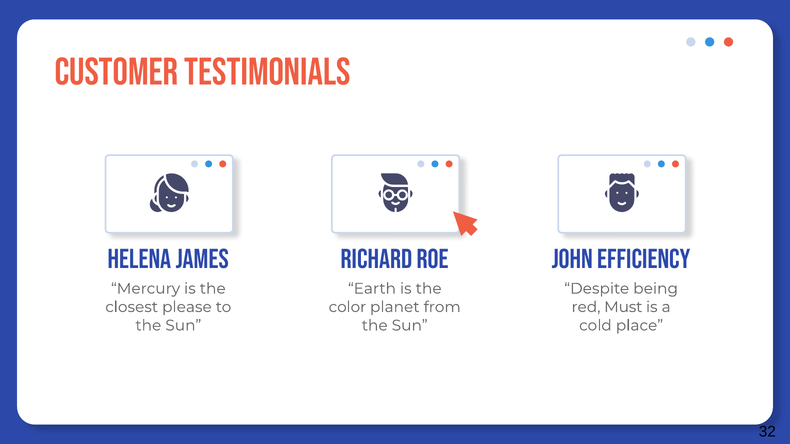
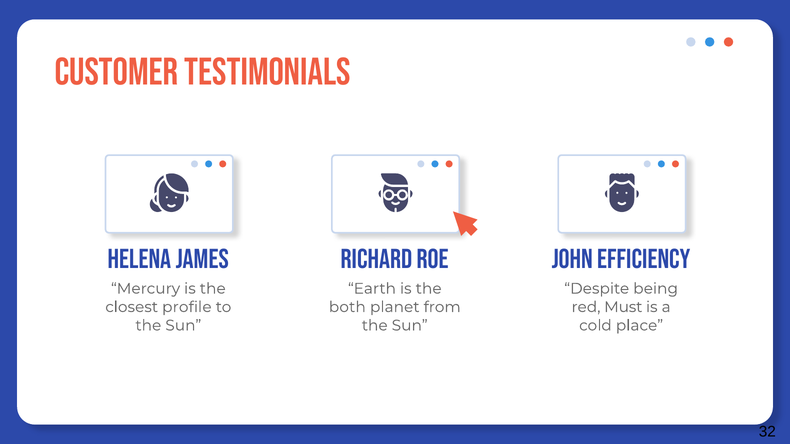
please: please -> profile (187, 307)
color: color -> both (347, 307)
